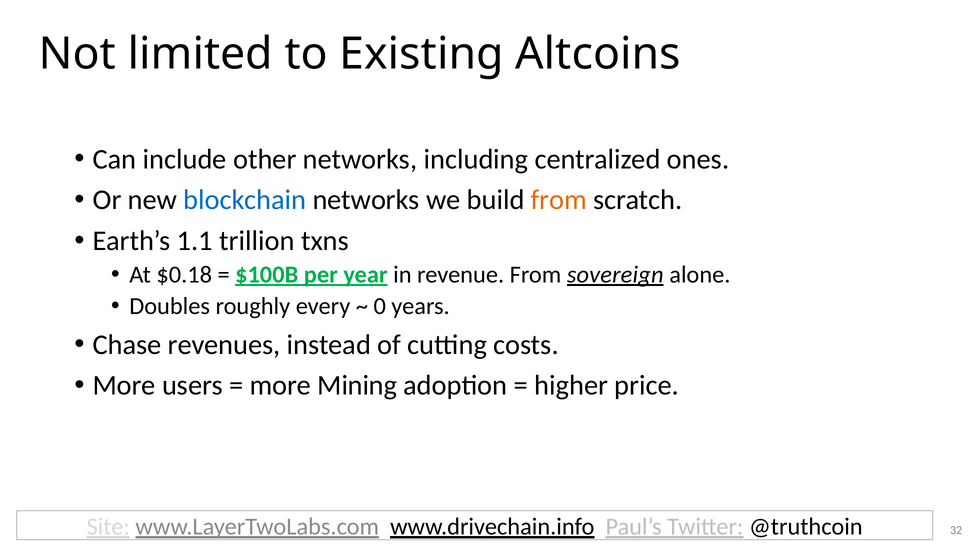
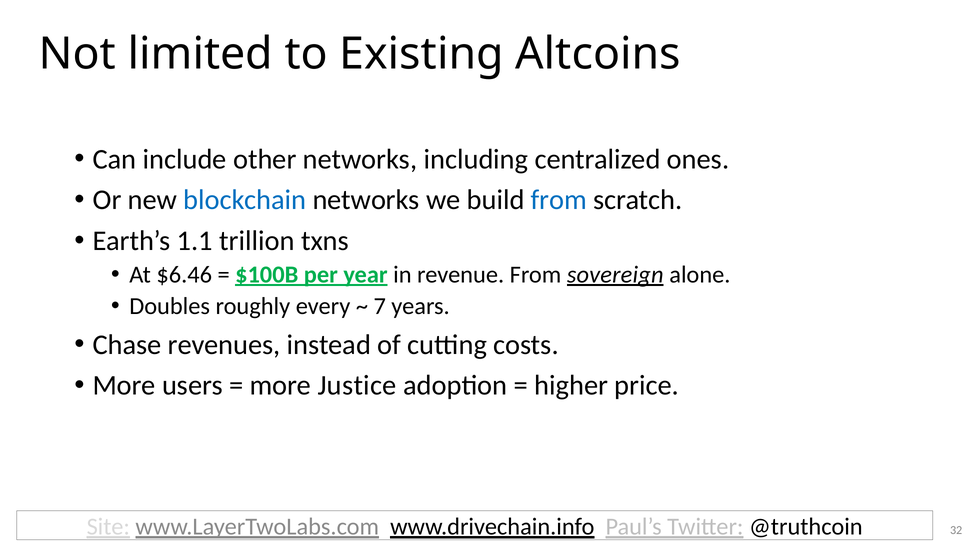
from colour: orange -> blue (559, 200)
$0.18: $0.18 -> $6.46 (184, 275)
0: 0 -> 7 (380, 306)
Mining: Mining -> Justice (357, 385)
